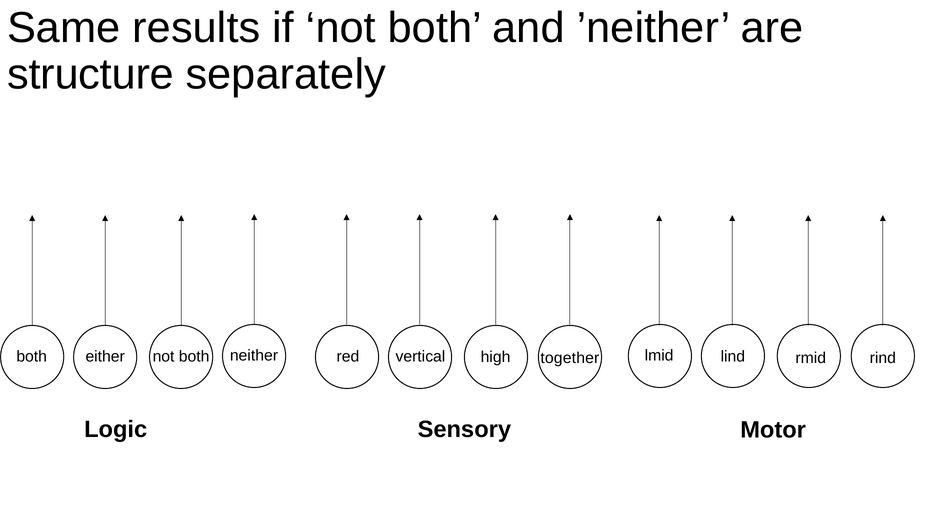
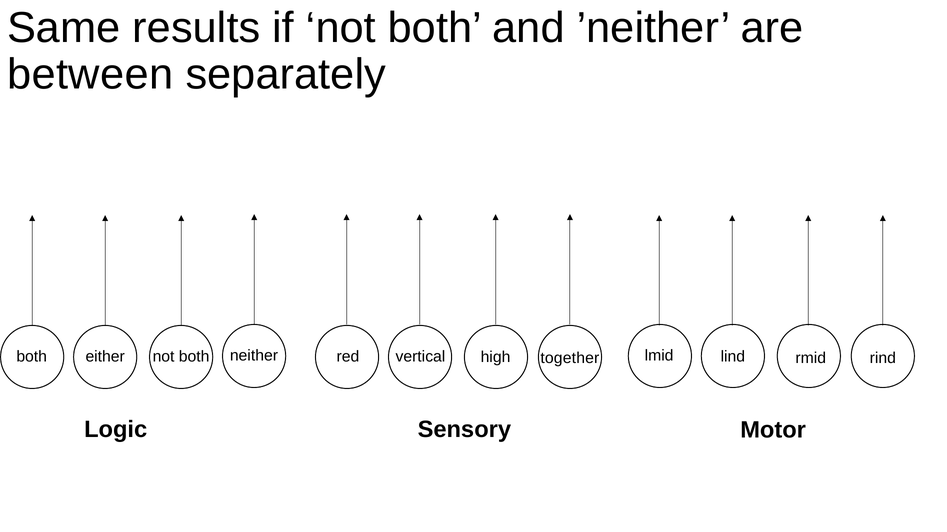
structure: structure -> between (90, 75)
